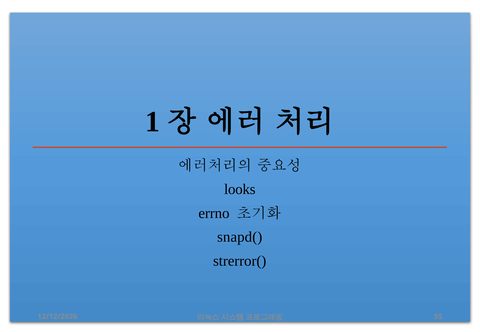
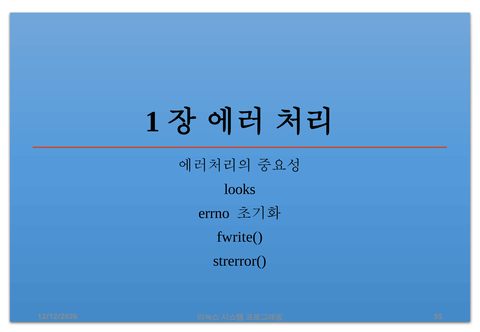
snapd(: snapd( -> fwrite( (240, 237)
